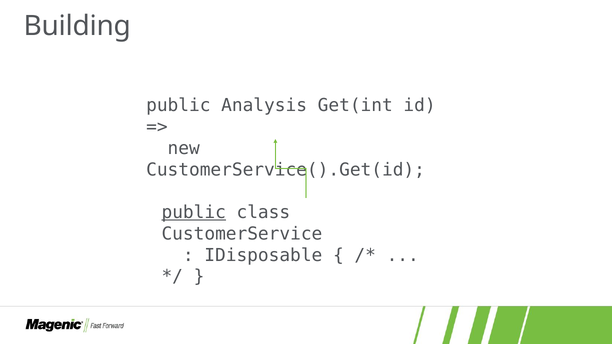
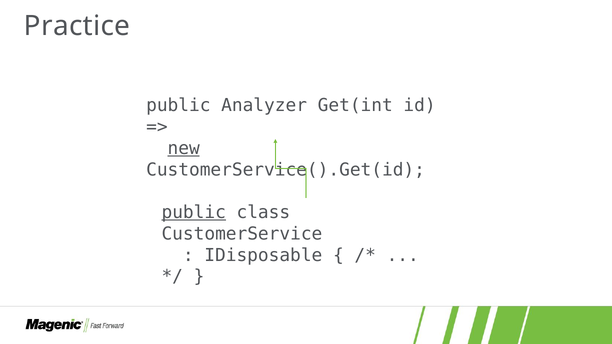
Building: Building -> Practice (77, 26)
Analysis: Analysis -> Analyzer (264, 105)
new underline: none -> present (184, 148)
